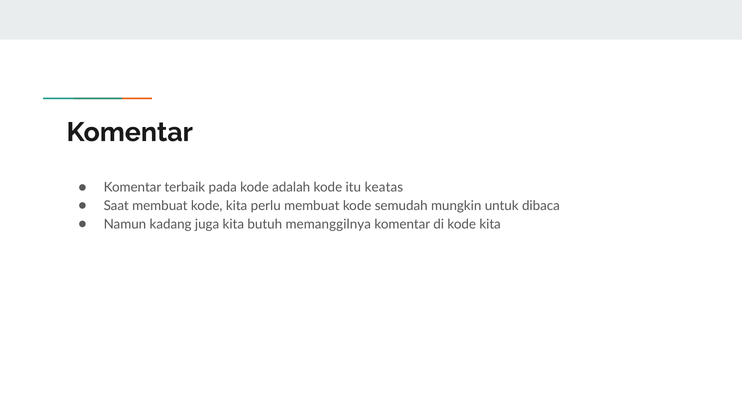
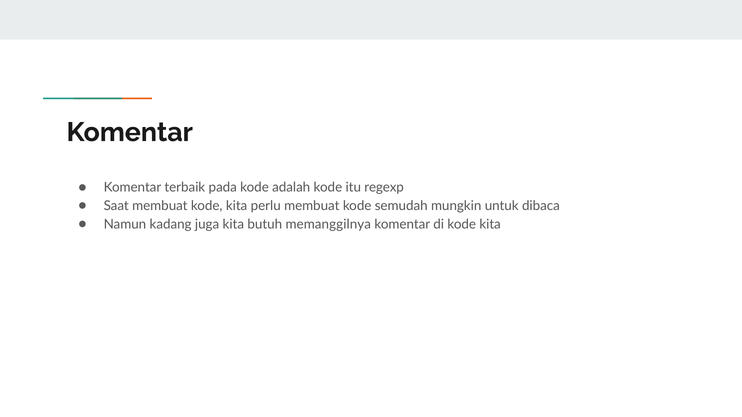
keatas: keatas -> regexp (384, 188)
